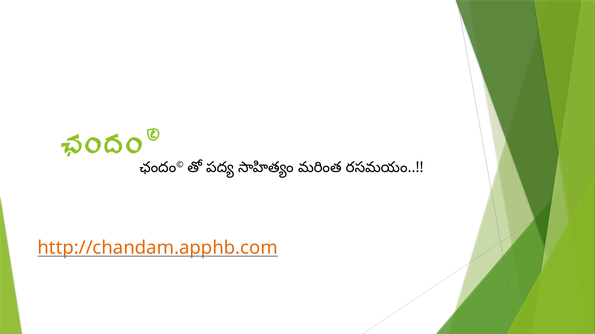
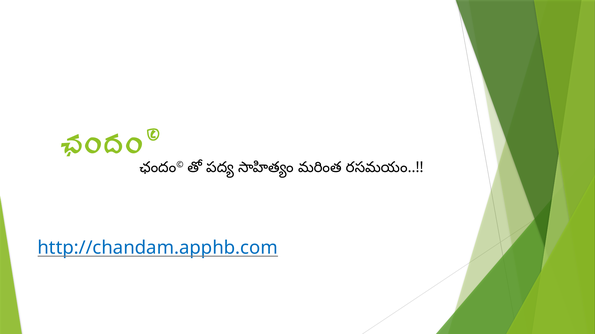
http://chandam.apphb.com colour: orange -> blue (158, 248)
